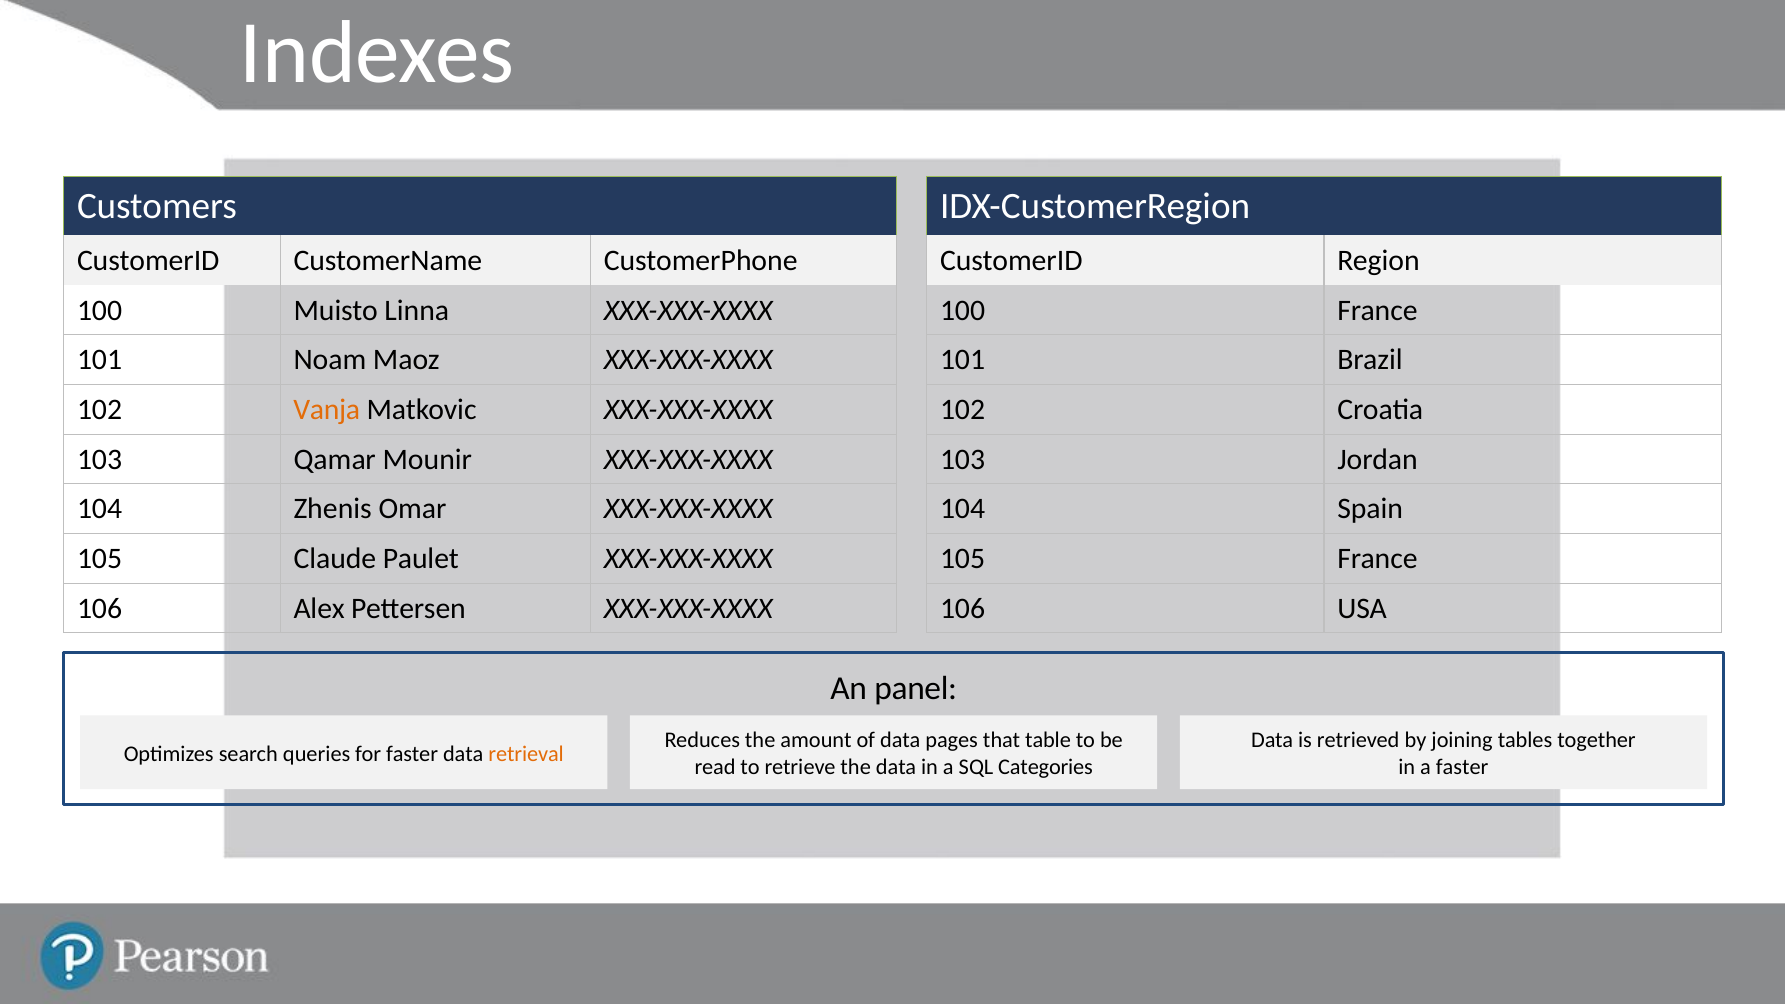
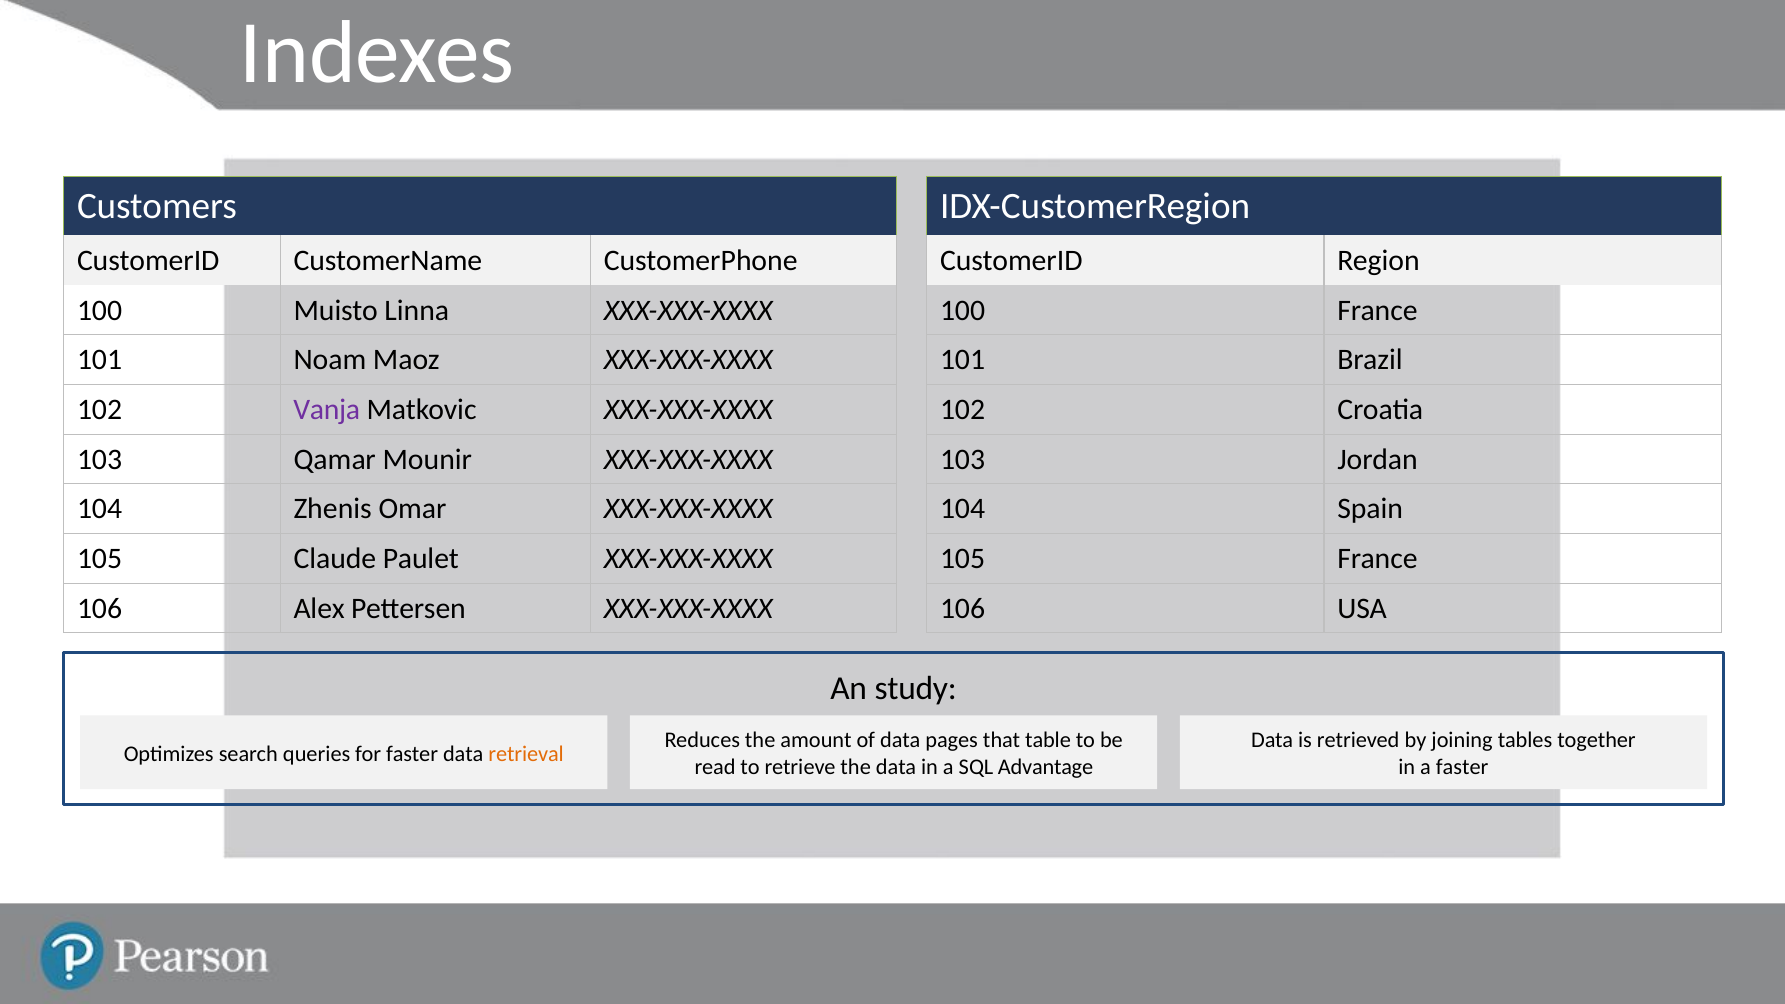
Vanja colour: orange -> purple (327, 410)
panel: panel -> study (916, 688)
Categories: Categories -> Advantage (1046, 767)
